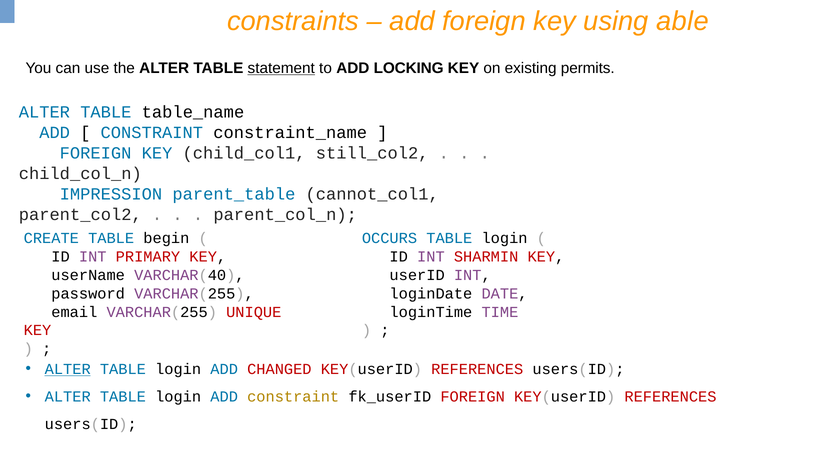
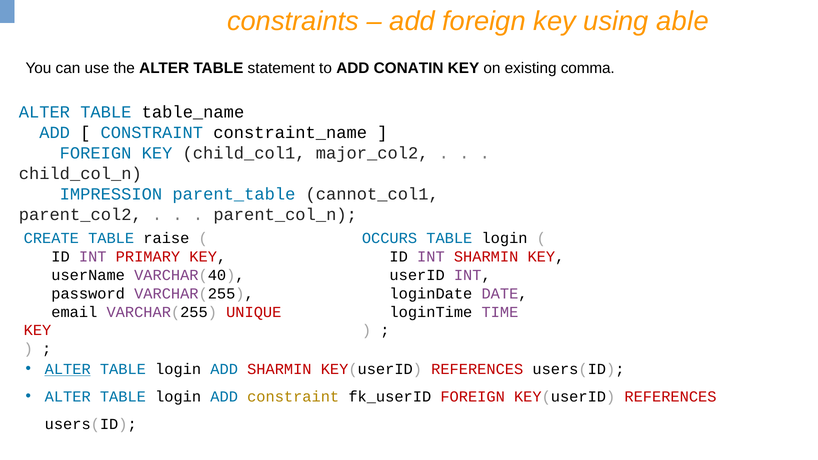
statement underline: present -> none (281, 68)
LOCKING: LOCKING -> CONATIN (409, 68)
permits: permits -> comma (588, 68)
still_col2: still_col2 -> major_col2 (372, 153)
begin: begin -> raise (166, 239)
ADD CHANGED: CHANGED -> SHARMIN (279, 369)
